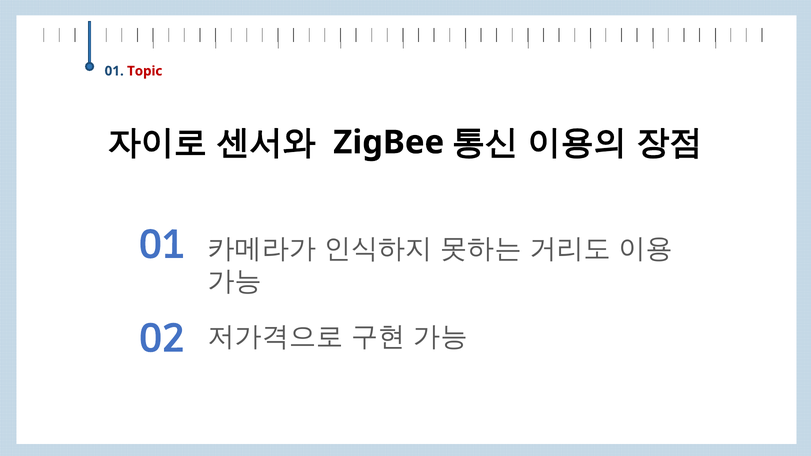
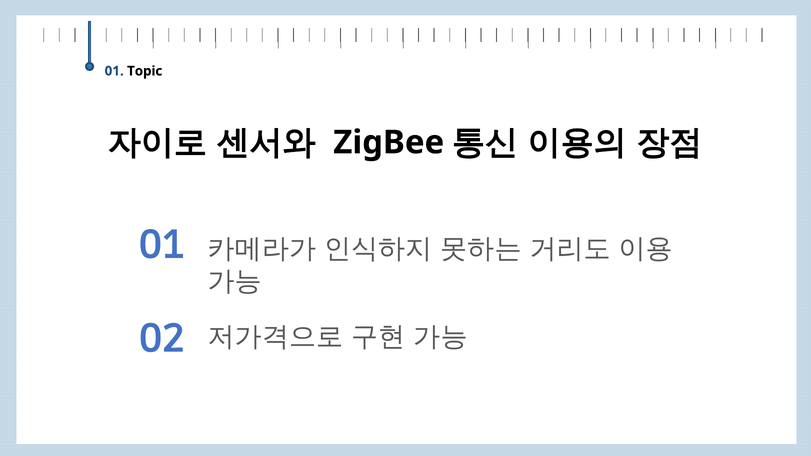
Topic colour: red -> black (145, 71)
